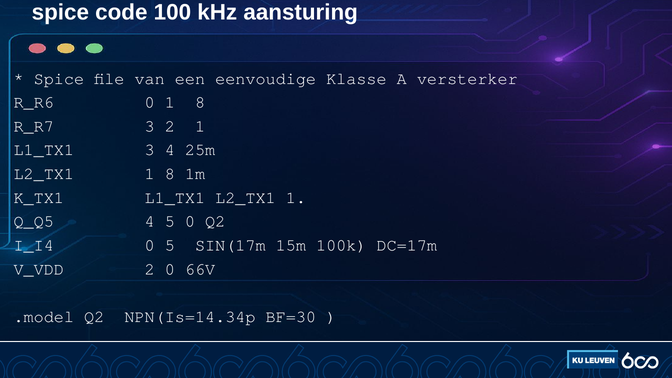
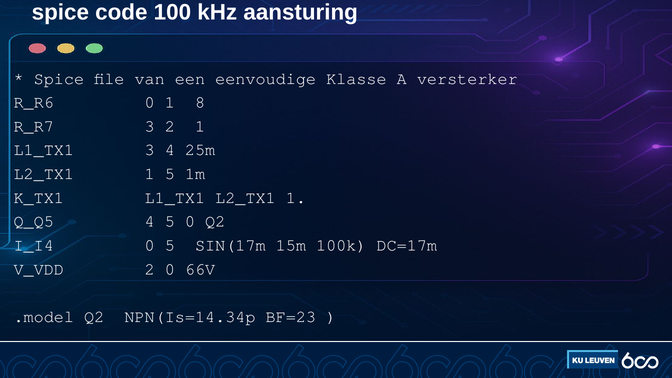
L2_TX1 1 8: 8 -> 5 (170, 174)
BF=30: BF=30 -> BF=23 (291, 317)
